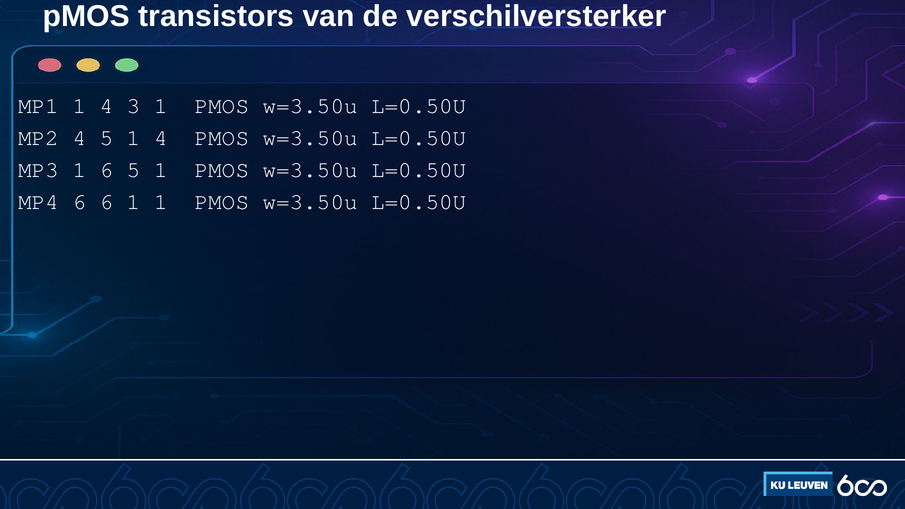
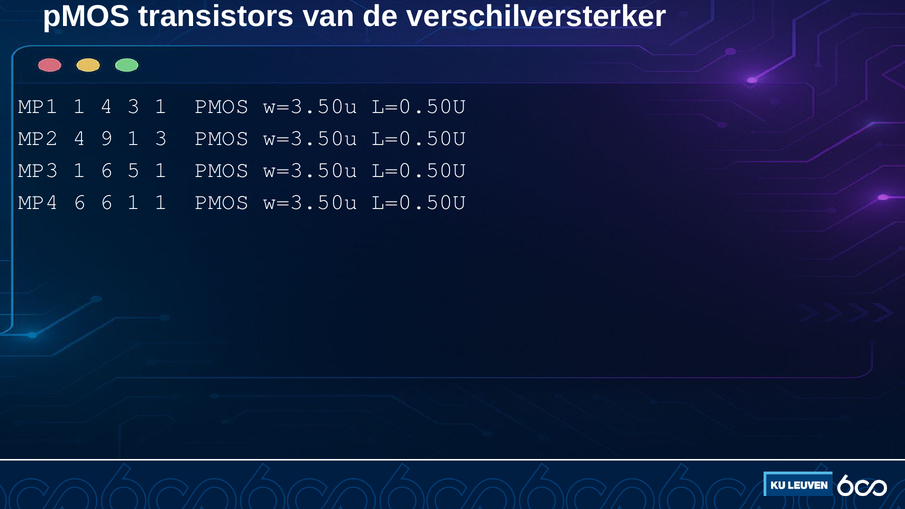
4 5: 5 -> 9 (106, 138)
4: 4 -> 3 (161, 138)
